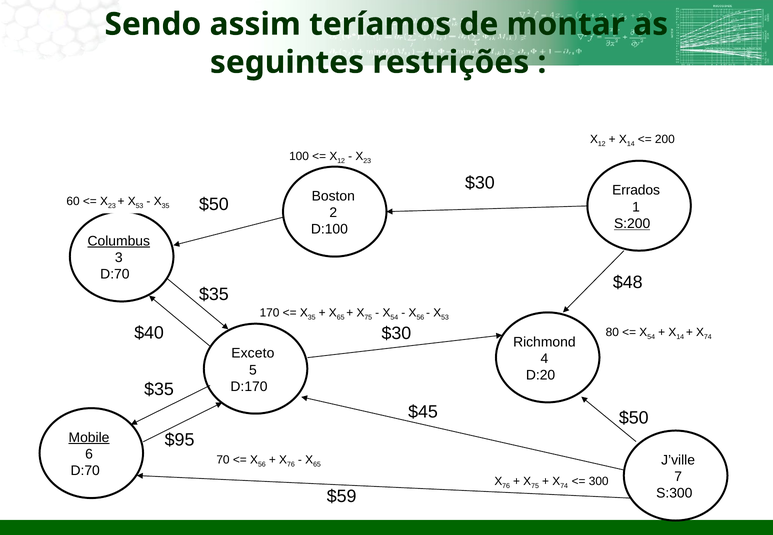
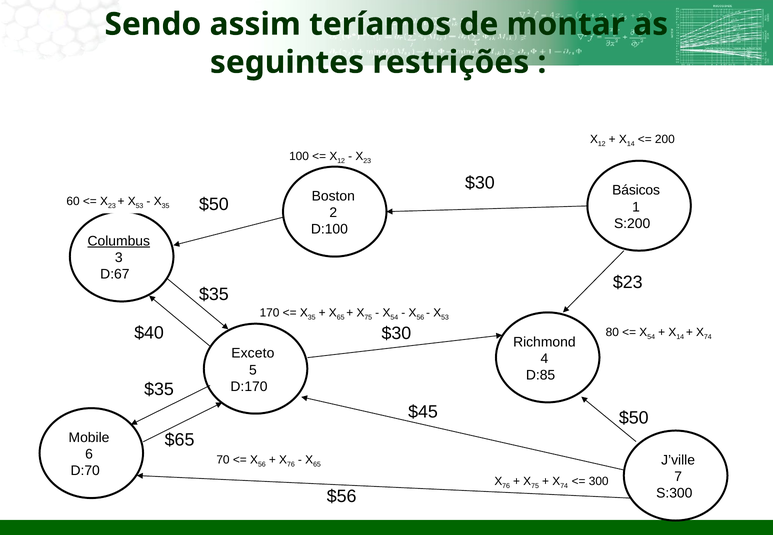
Errados: Errados -> Básicos (636, 190)
S:200 underline: present -> none (632, 224)
D:70: D:70 -> D:67 (115, 274)
$48: $48 -> $23 (628, 283)
D:20: D:20 -> D:85 (541, 376)
Mobile underline: present -> none (89, 438)
$95: $95 -> $65 (180, 440)
$59: $59 -> $56 (342, 497)
